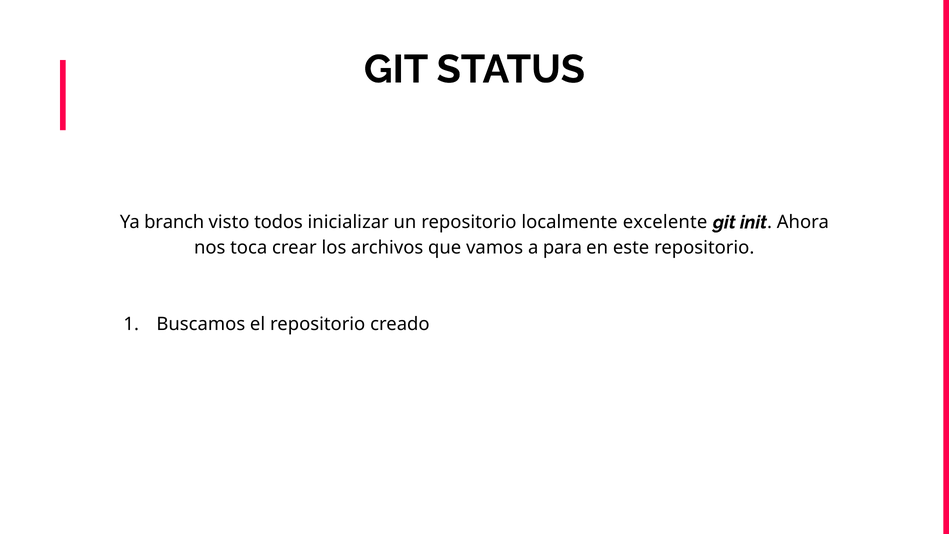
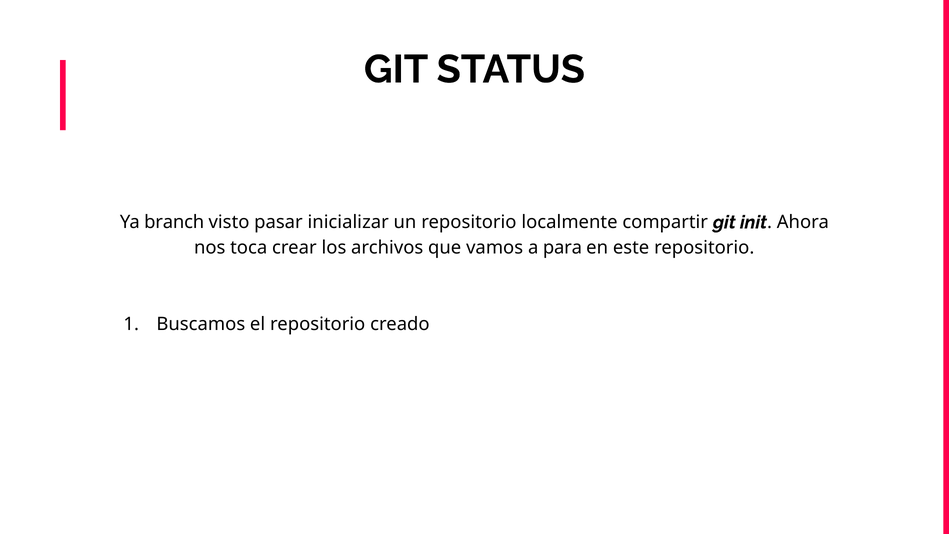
todos: todos -> pasar (278, 222)
excelente: excelente -> compartir (665, 222)
